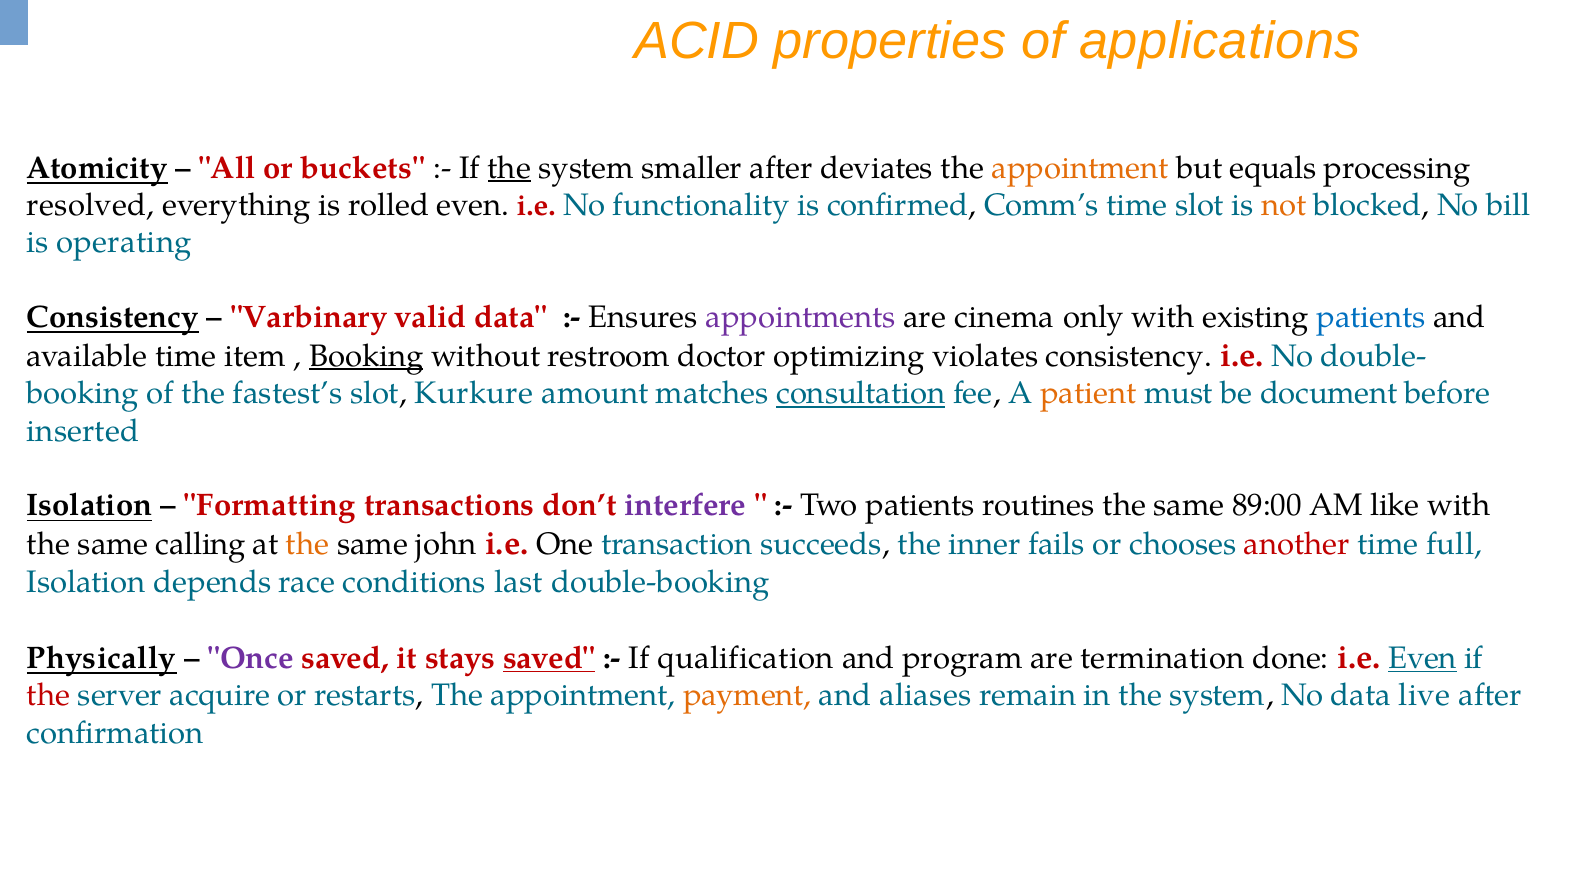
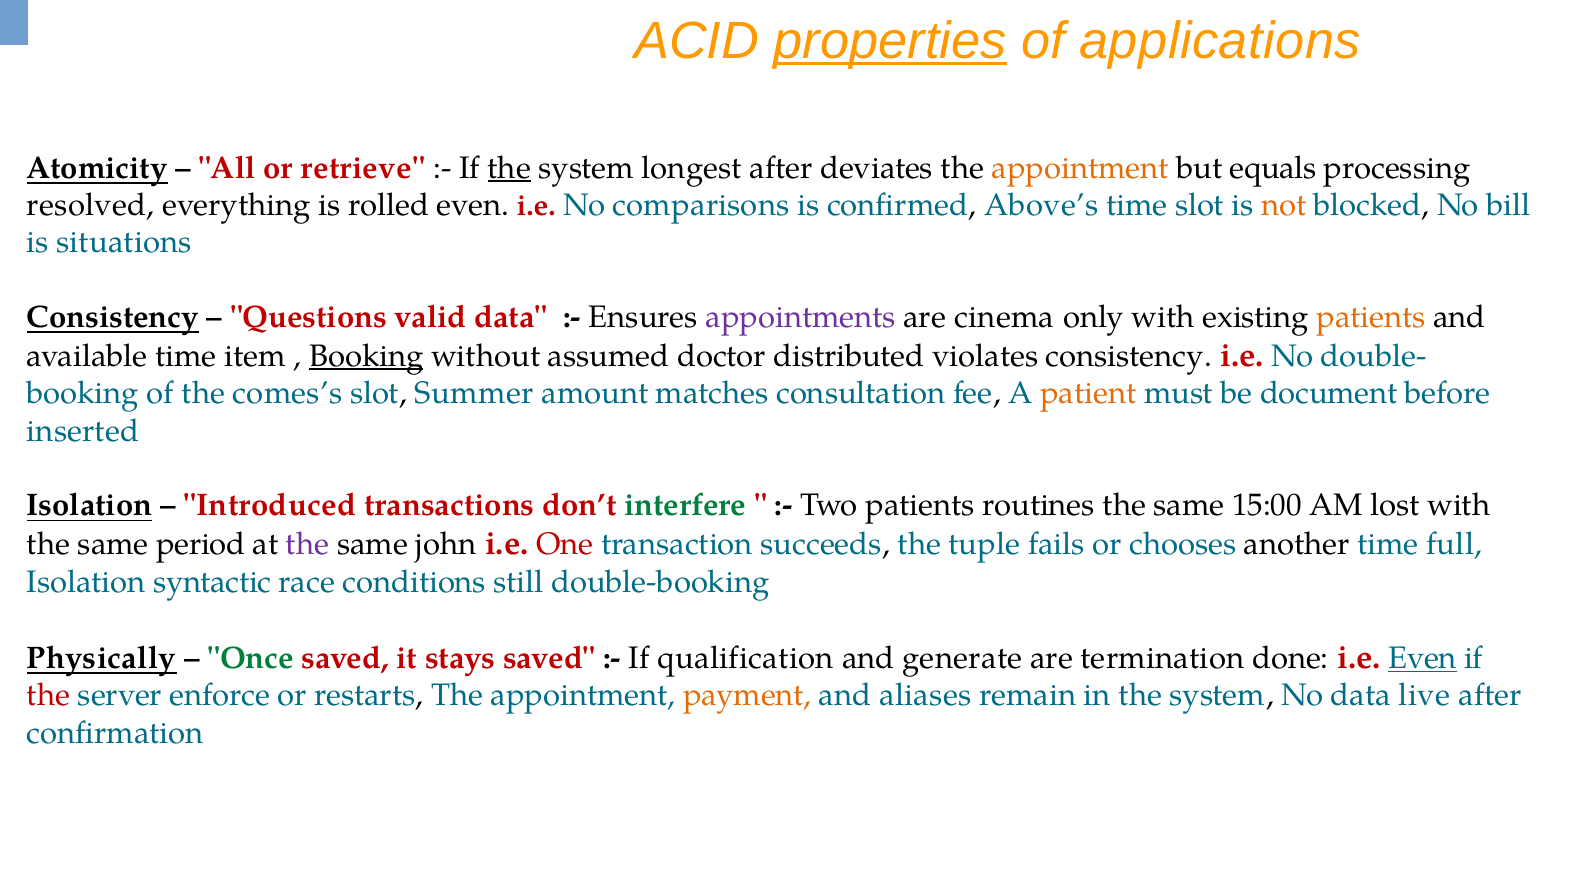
properties underline: none -> present (890, 41)
buckets: buckets -> retrieve (363, 168)
smaller: smaller -> longest (692, 168)
functionality: functionality -> comparisons (701, 205)
Comm’s: Comm’s -> Above’s (1041, 205)
operating: operating -> situations (124, 243)
Varbinary: Varbinary -> Questions (309, 317)
patients colour: blue -> orange (1371, 317)
restroom: restroom -> assumed (609, 356)
optimizing: optimizing -> distributed (849, 356)
fastest’s: fastest’s -> comes’s (288, 394)
Kurkure: Kurkure -> Summer (474, 394)
consultation underline: present -> none (861, 394)
Formatting: Formatting -> Introduced (270, 505)
interfere colour: purple -> green (685, 505)
89:00: 89:00 -> 15:00 (1267, 505)
like: like -> lost (1395, 505)
calling: calling -> period (201, 544)
the colour: orange -> purple (308, 544)
One colour: black -> red (565, 544)
inner: inner -> tuple (985, 544)
another colour: red -> black (1297, 544)
depends: depends -> syntactic (213, 582)
last: last -> still (519, 582)
Once colour: purple -> green (251, 658)
saved underline: present -> none (549, 658)
program: program -> generate (962, 658)
acquire: acquire -> enforce (220, 696)
